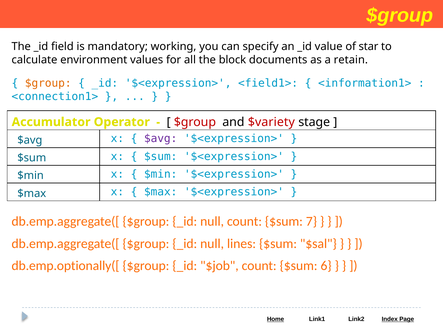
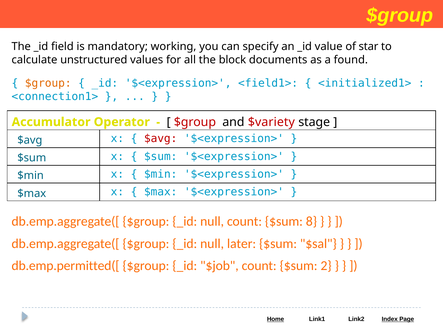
environment: environment -> unstructured (94, 60)
retain: retain -> found (351, 60)
<information1>: <information1> -> <initialized1> (365, 83)
$avg colour: purple -> red (161, 139)
7: 7 -> 8 (311, 222)
lines: lines -> later (242, 244)
db.emp.optionally([: db.emp.optionally([ -> db.emp.permitted([ (66, 266)
6: 6 -> 2 (326, 266)
